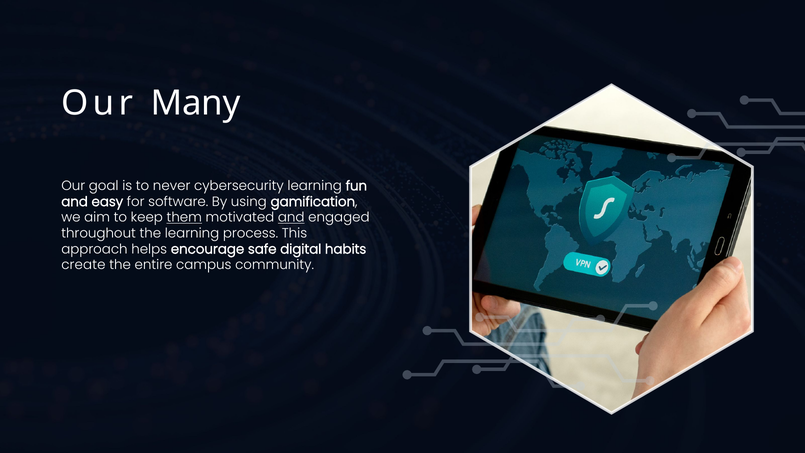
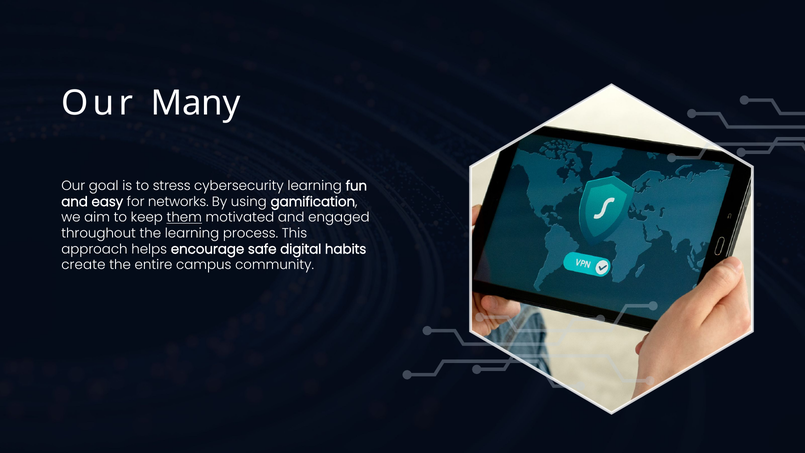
never: never -> stress (172, 186)
software: software -> networks (178, 202)
and underline: present -> none (291, 217)
